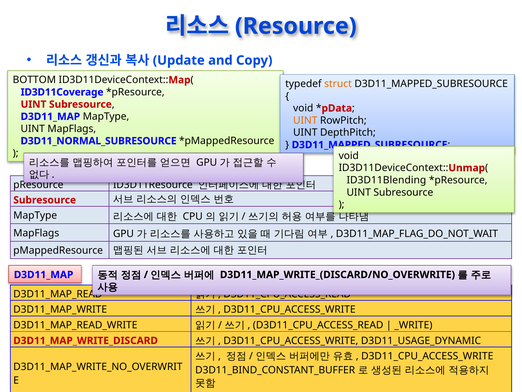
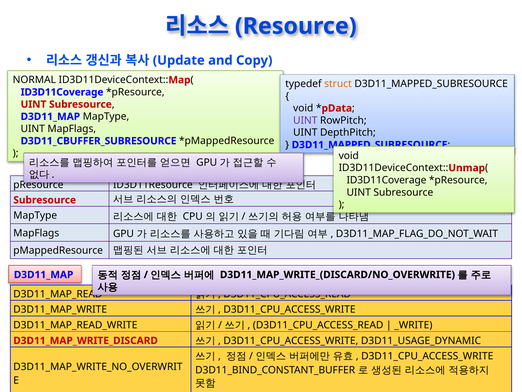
BOTTOM: BOTTOM -> NORMAL (34, 80)
UINT colour: orange -> purple (305, 120)
D3D11_NORMAL_SUBRESOURCE: D3D11_NORMAL_SUBRESOURCE -> D3D11_CBUFFER_SUBRESOURCE (99, 141)
ID3D11Blending: ID3D11Blending -> ID3D11Coverage (386, 180)
